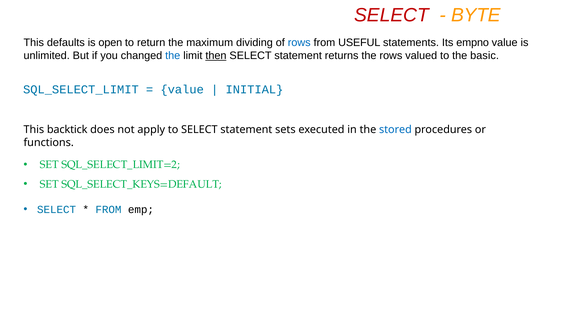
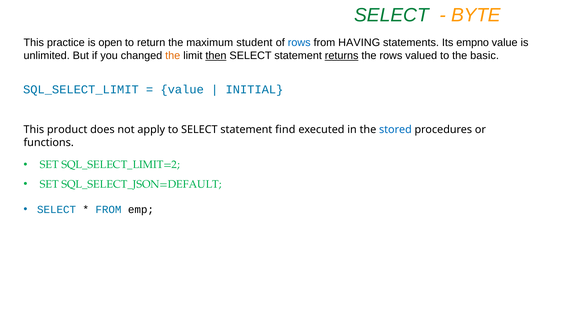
SELECT colour: red -> green (391, 15)
defaults: defaults -> practice (66, 43)
dividing: dividing -> student (254, 43)
USEFUL: USEFUL -> HAVING (359, 43)
the colour: blue -> orange (173, 56)
returns underline: none -> present (342, 56)
backtick: backtick -> product (67, 130)
sets: sets -> find (285, 130)
SQL_SELECT_KEYS=DEFAULT: SQL_SELECT_KEYS=DEFAULT -> SQL_SELECT_JSON=DEFAULT (141, 184)
